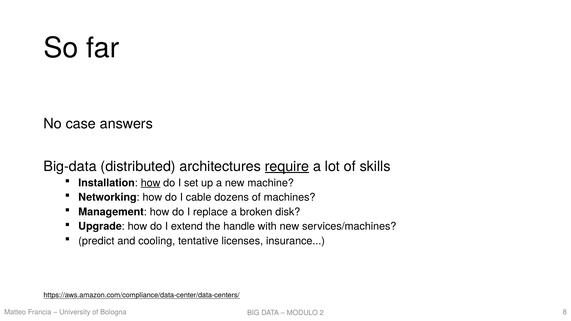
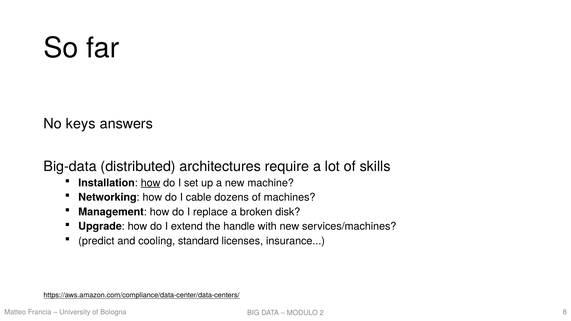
case: case -> keys (81, 124)
require underline: present -> none (287, 166)
tentative: tentative -> standard (198, 241)
